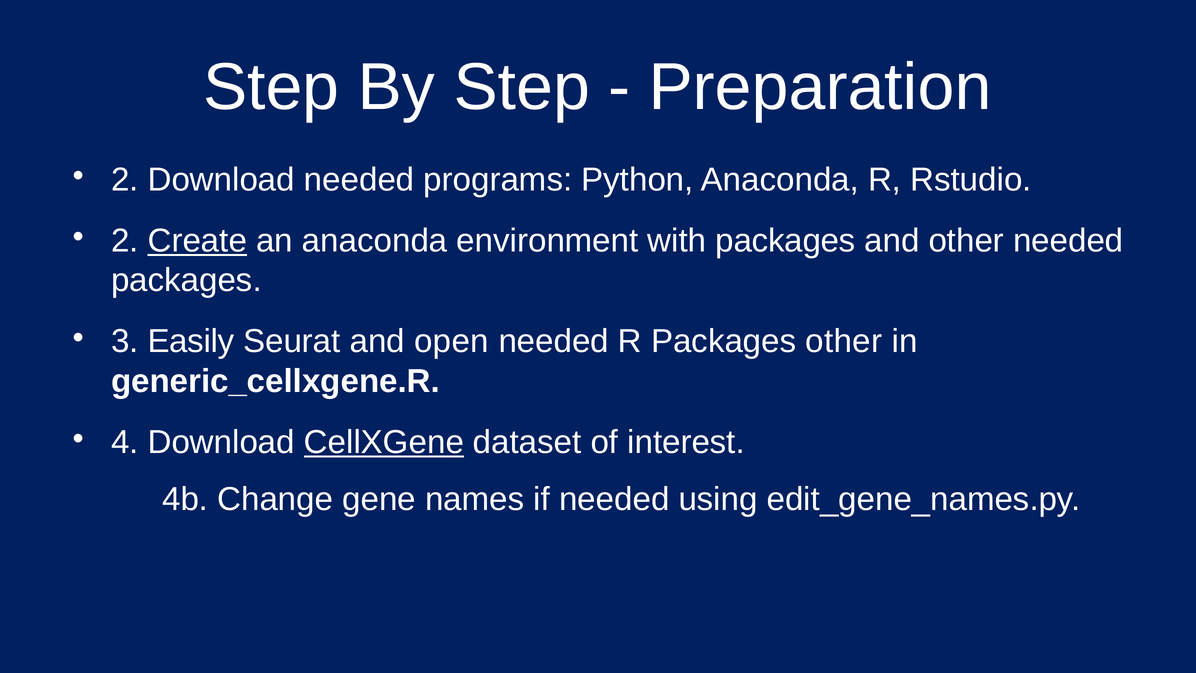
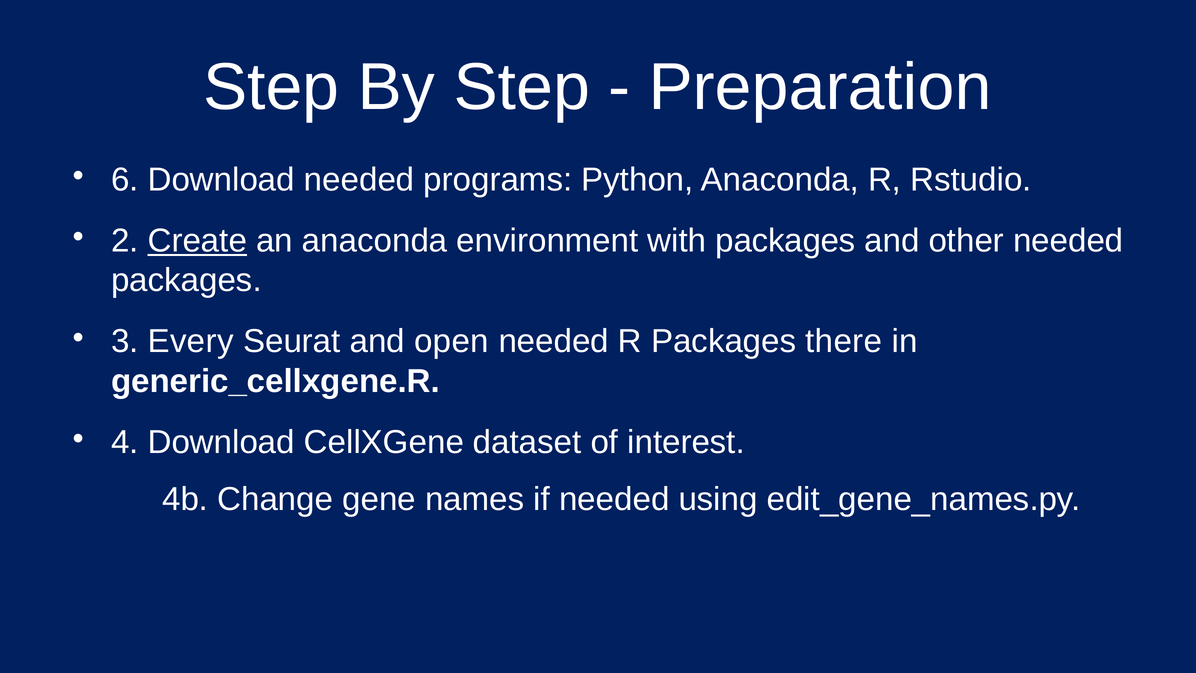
2: 2 -> 6 (125, 180)
Easily: Easily -> Every (191, 341)
Packages other: other -> there (844, 341)
CellXGene underline: present -> none (384, 442)
